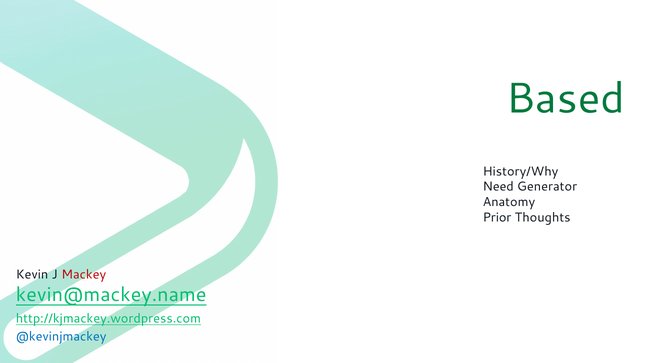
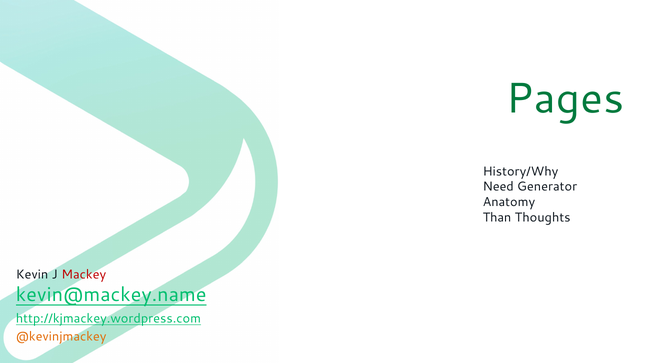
Based: Based -> Pages (565, 99)
Prior: Prior -> Than (497, 217)
@kevinjmackey colour: blue -> orange (61, 336)
